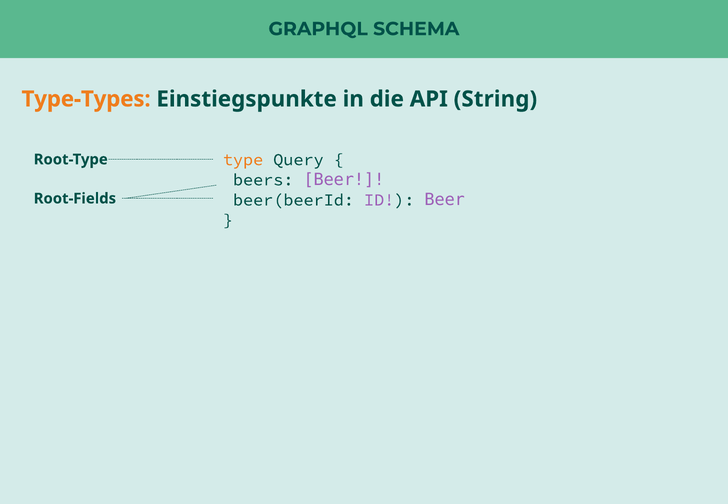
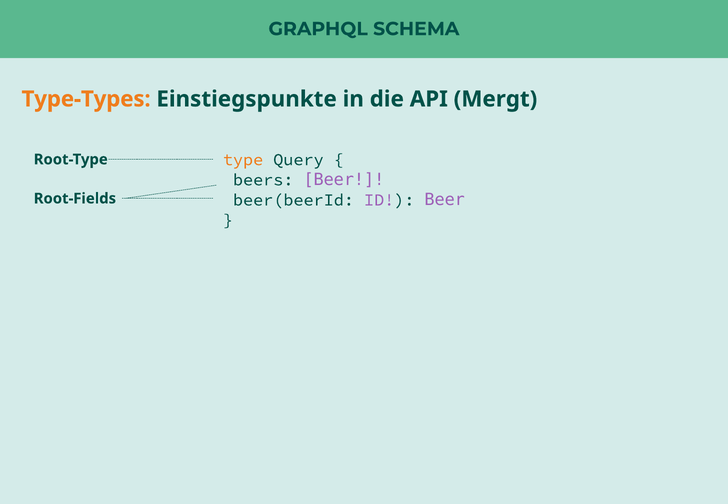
String: String -> Mergt (495, 99)
